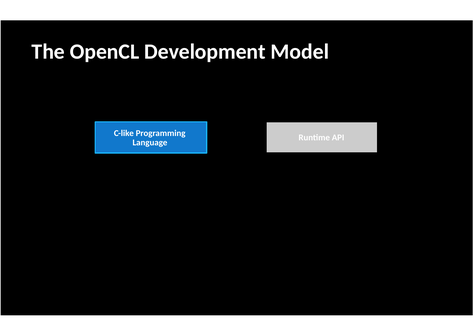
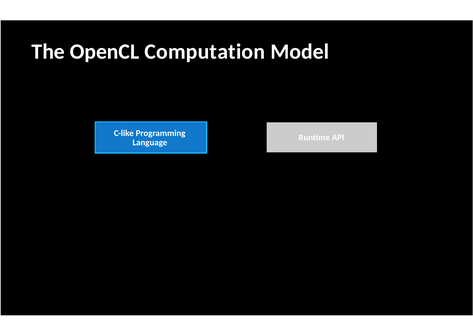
Development: Development -> Computation (205, 51)
